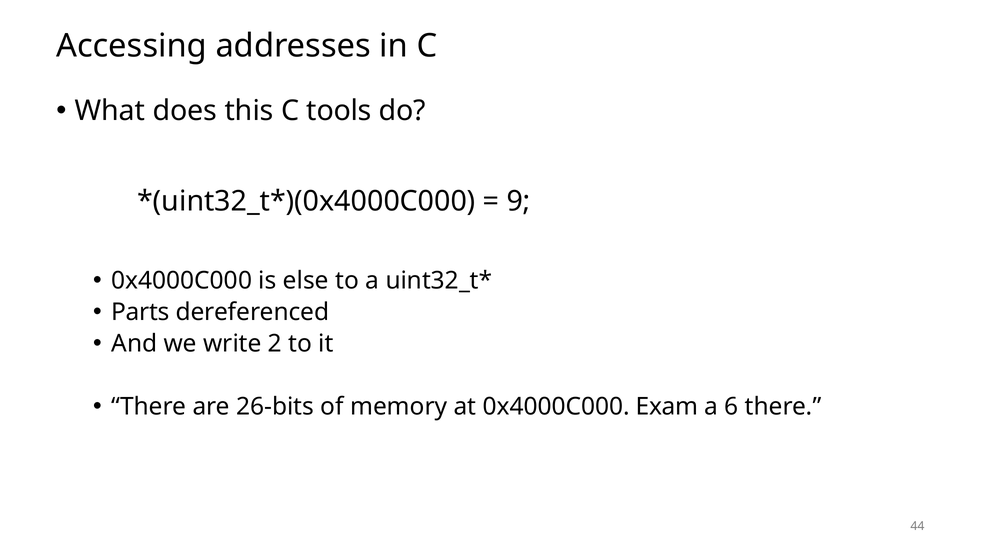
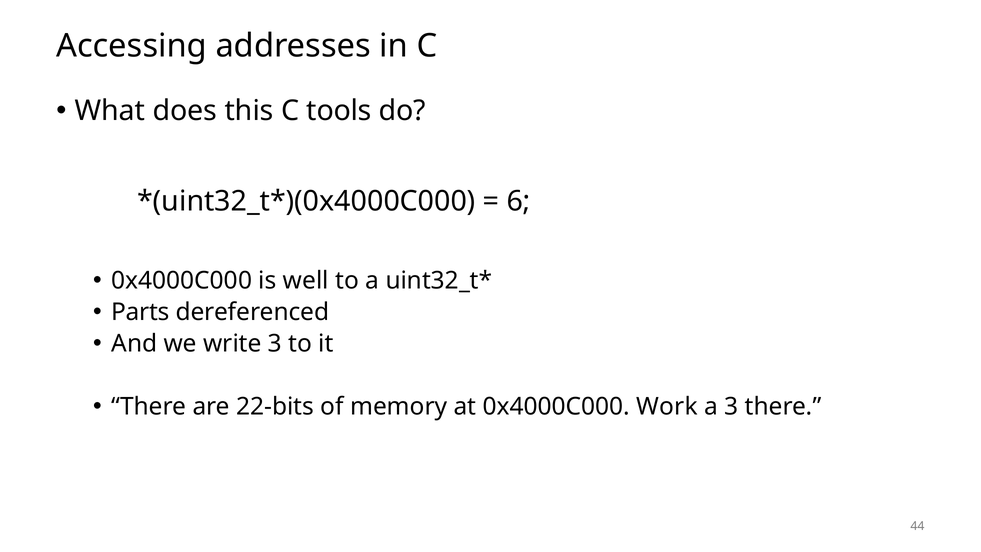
9: 9 -> 6 (519, 201)
else: else -> well (306, 280)
write 2: 2 -> 3 (275, 344)
26-bits: 26-bits -> 22-bits (275, 407)
Exam: Exam -> Work (667, 407)
a 6: 6 -> 3 (731, 407)
